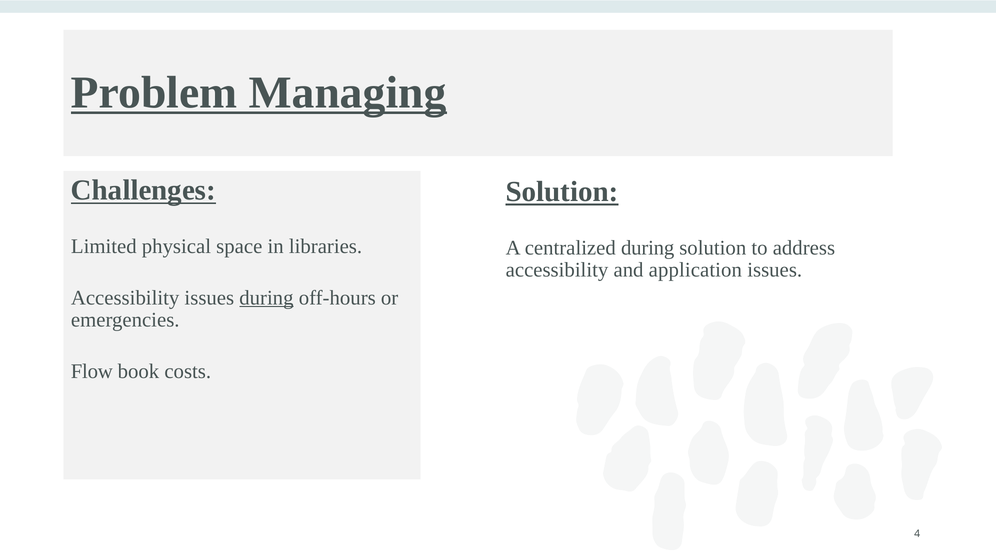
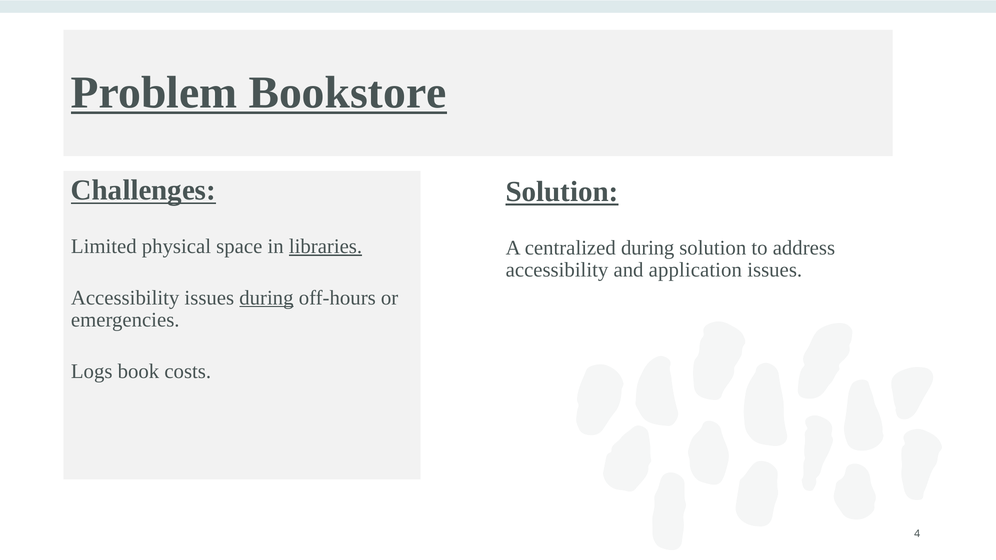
Managing: Managing -> Bookstore (348, 93)
libraries underline: none -> present (326, 246)
Flow: Flow -> Logs (92, 372)
